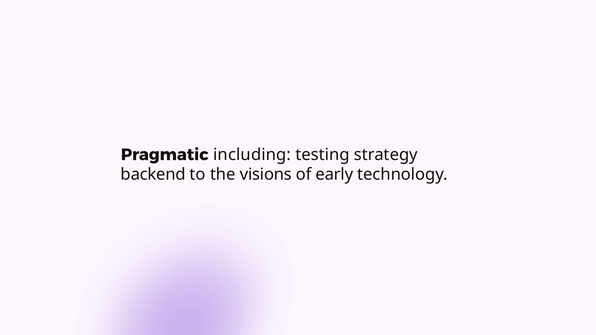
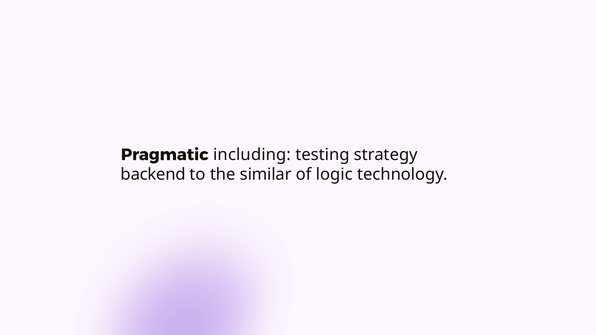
visions: visions -> similar (266, 175)
early: early -> logic (334, 175)
